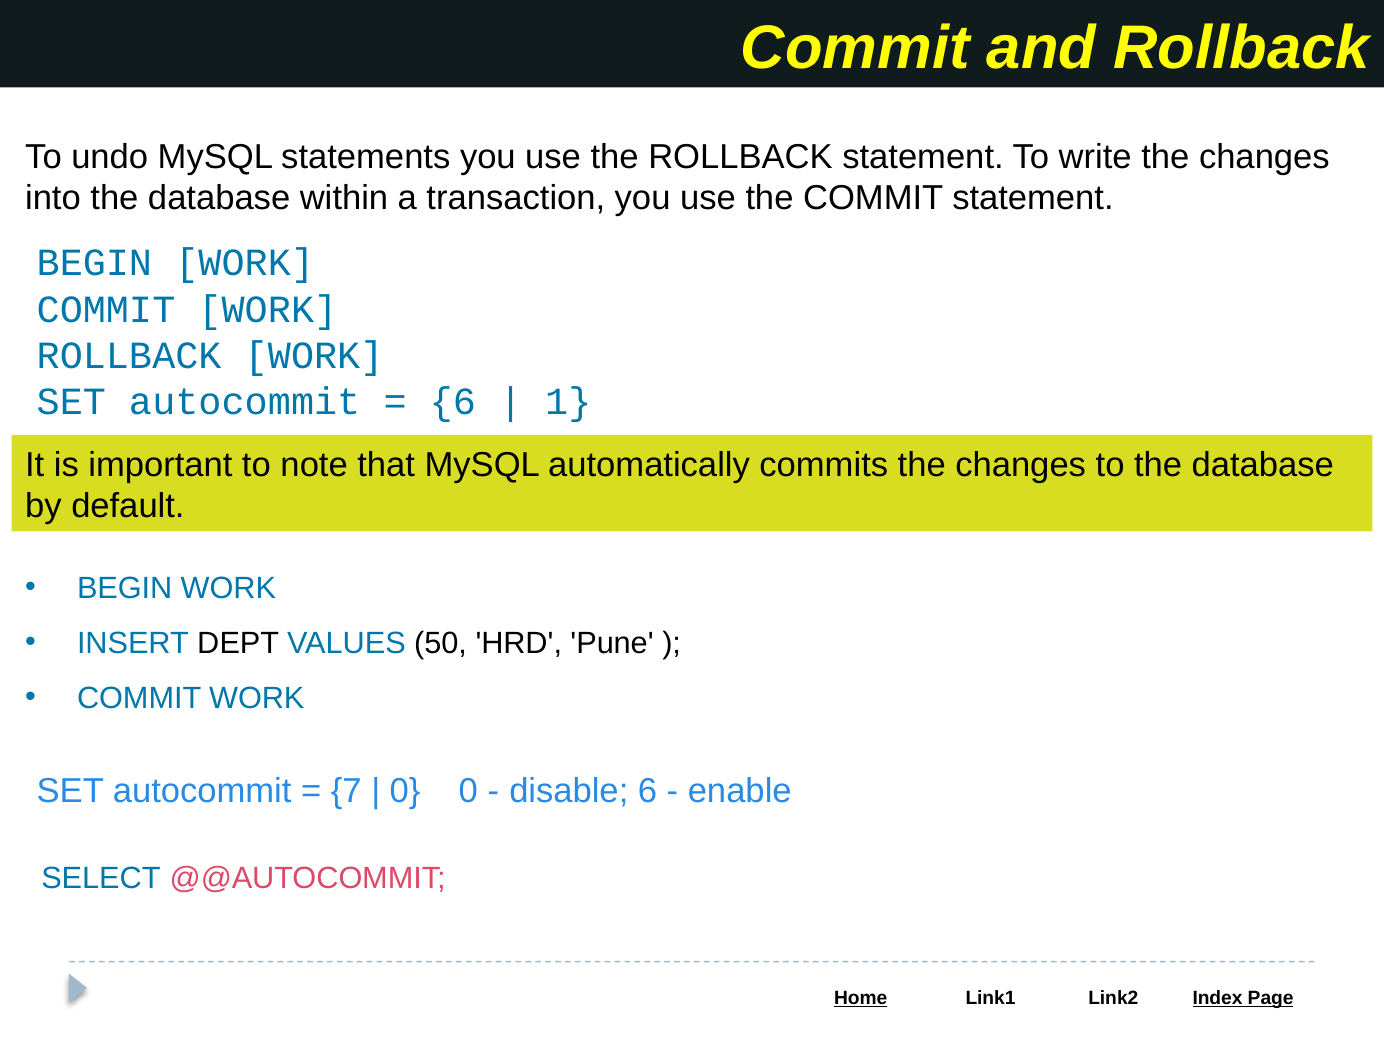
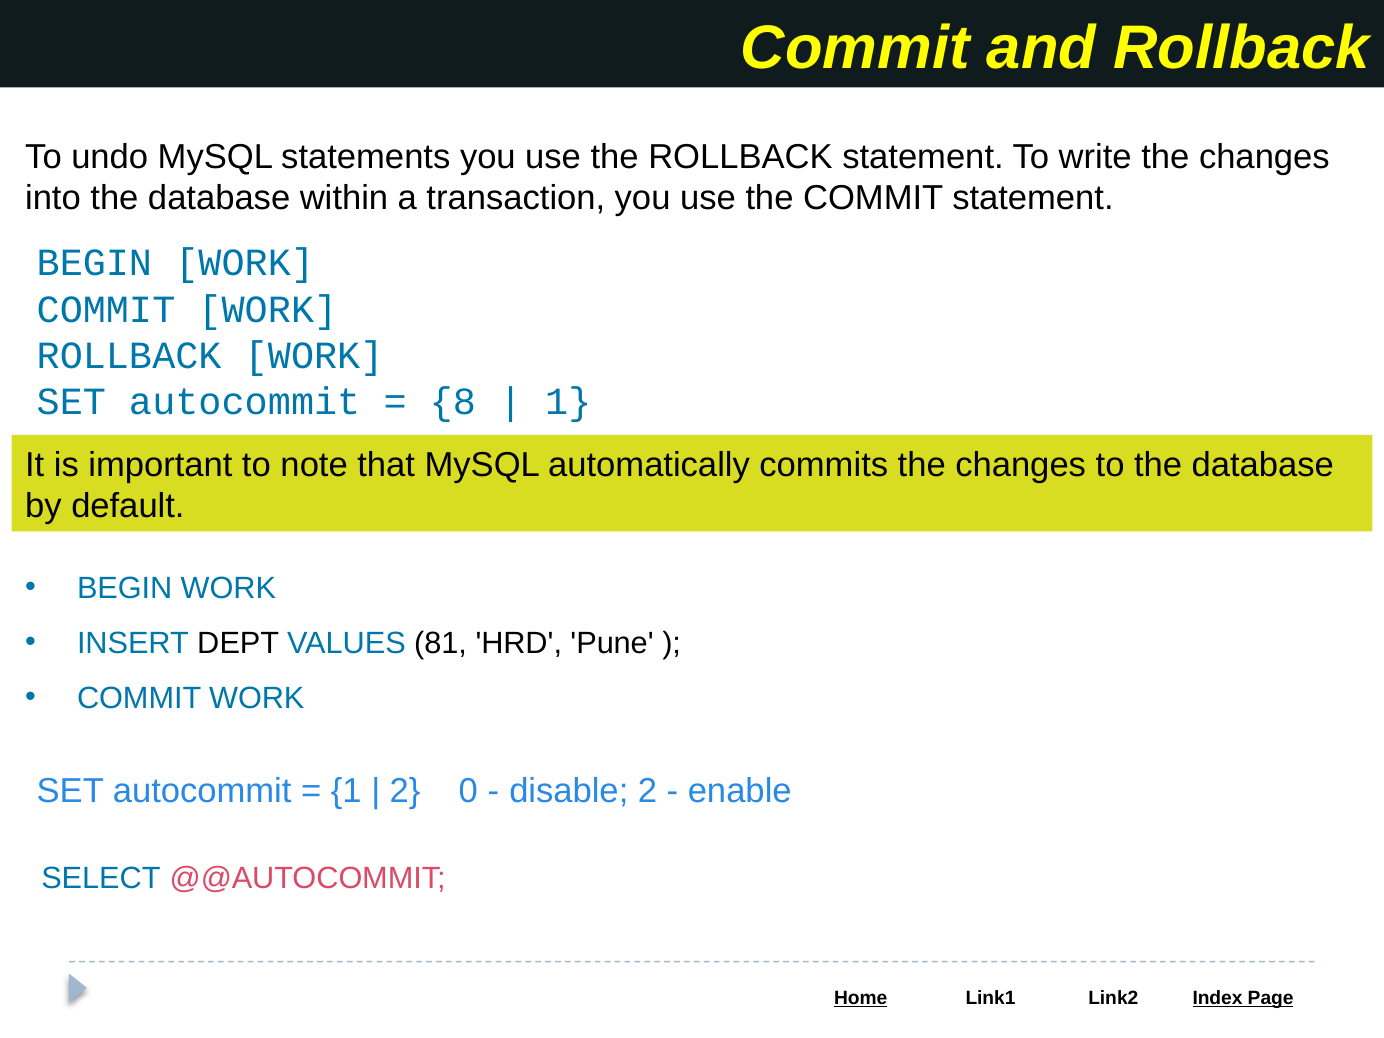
6: 6 -> 8 (453, 402)
50: 50 -> 81 (441, 643)
7: 7 -> 1 (346, 791)
0: 0 -> 2 (405, 791)
disable 6: 6 -> 2 (647, 791)
